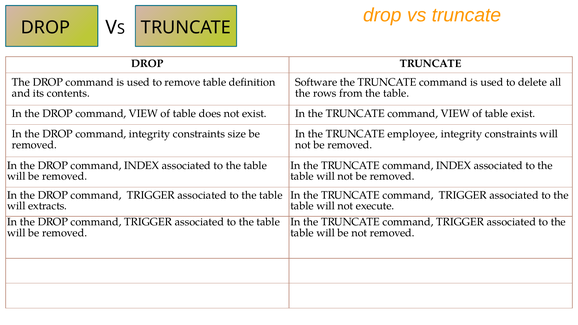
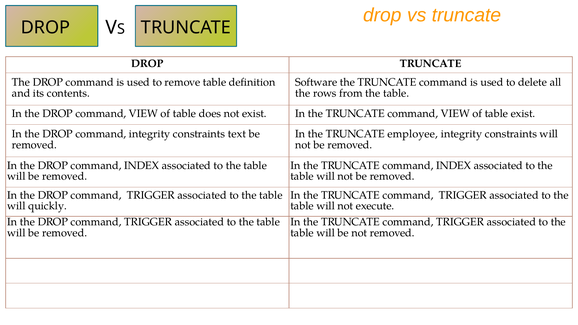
size: size -> text (237, 134)
extracts: extracts -> quickly (48, 206)
